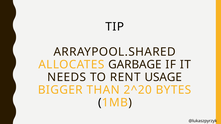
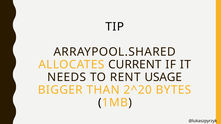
GARBAGE: GARBAGE -> CURRENT (135, 65)
